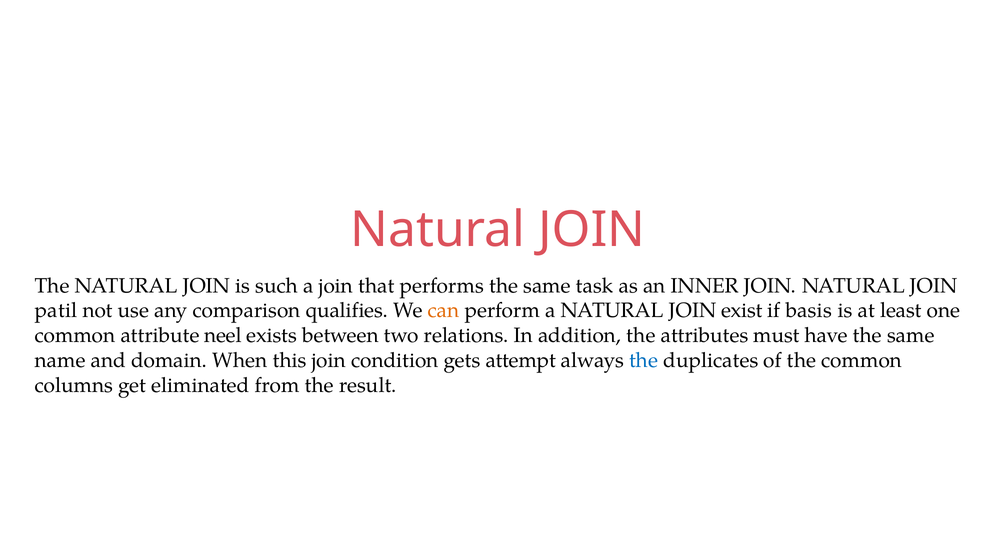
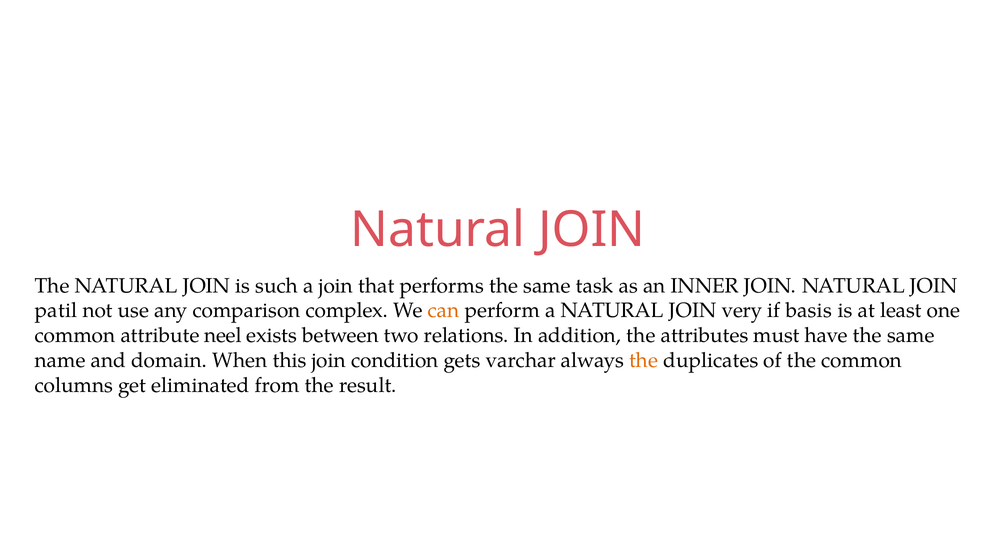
qualifies: qualifies -> complex (347, 311)
exist: exist -> very (742, 311)
attempt: attempt -> varchar (521, 361)
the colour: blue -> orange (644, 361)
